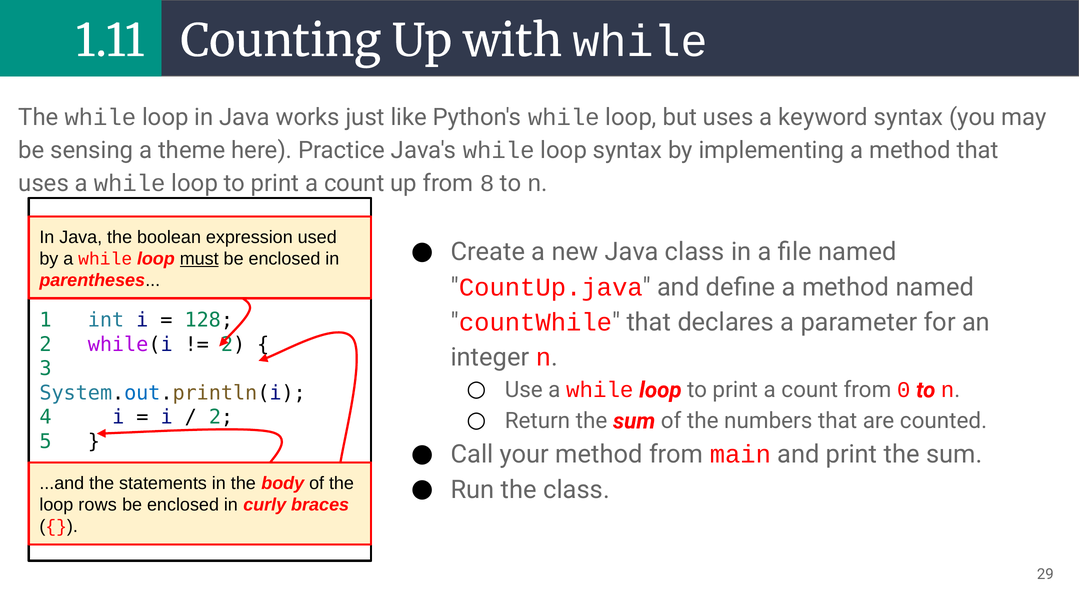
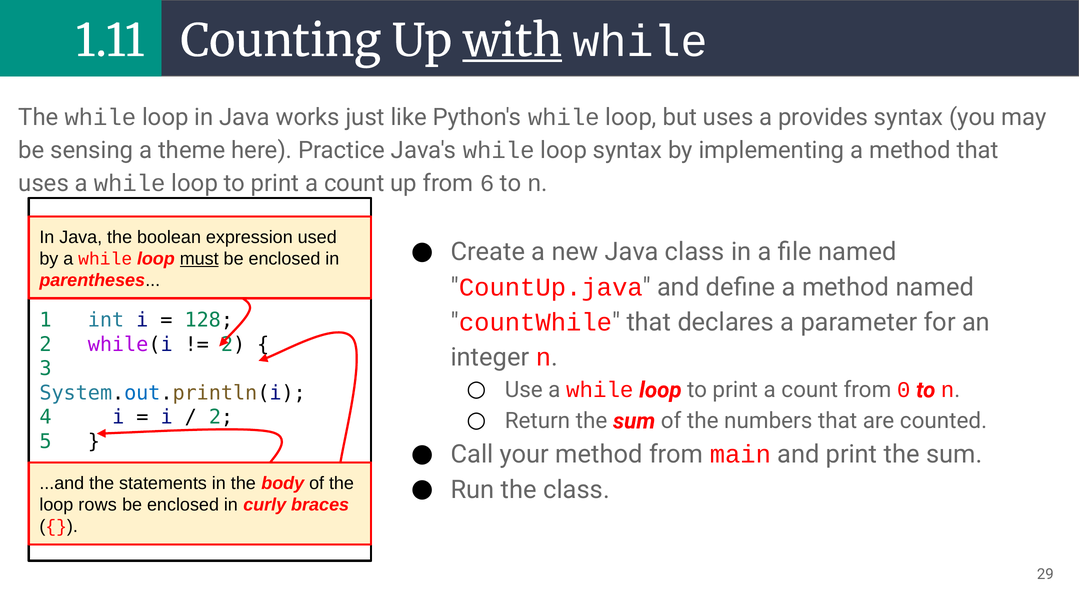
with underline: none -> present (512, 41)
keyword: keyword -> provides (823, 117)
8: 8 -> 6 (487, 184)
